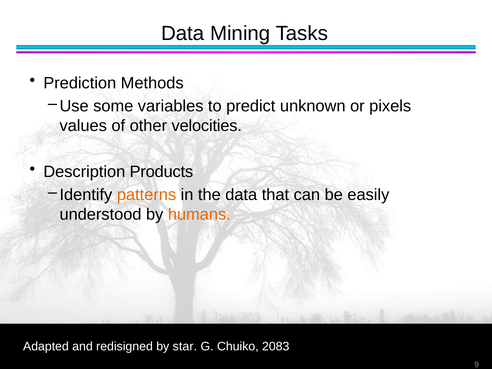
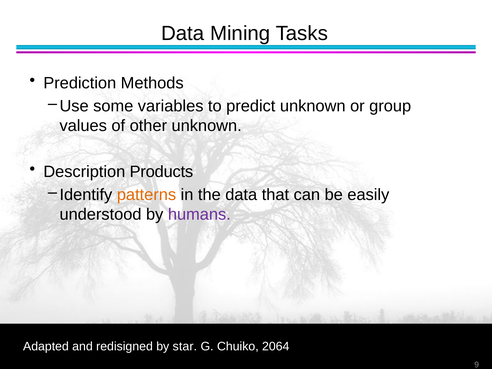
pixels: pixels -> group (390, 106)
other velocities: velocities -> unknown (207, 126)
humans colour: orange -> purple (199, 214)
2083: 2083 -> 2064 (276, 346)
